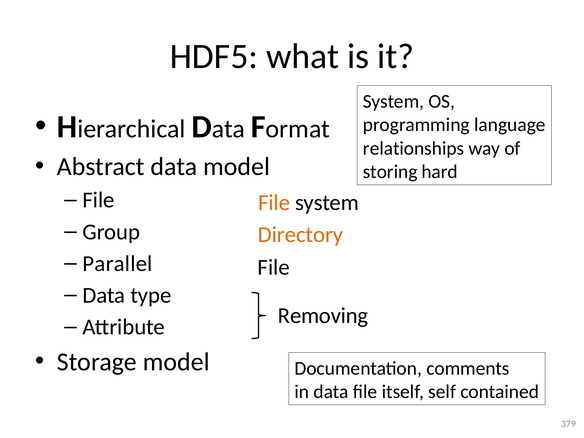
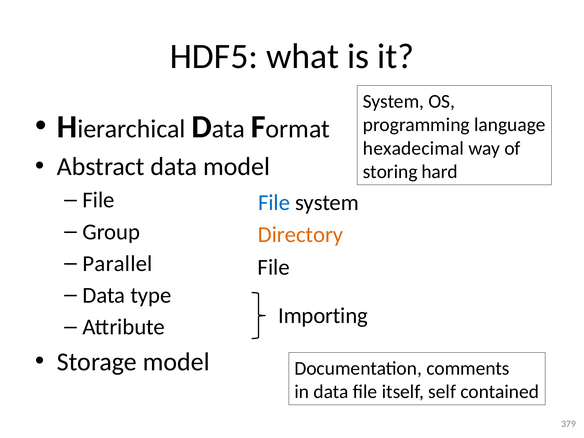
relationships: relationships -> hexadecimal (414, 148)
File colour: orange -> blue (274, 203)
Removing: Removing -> Importing (323, 316)
